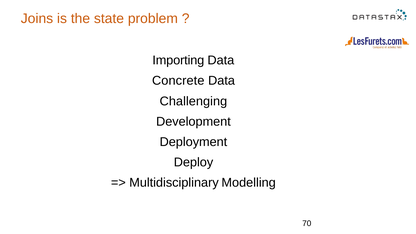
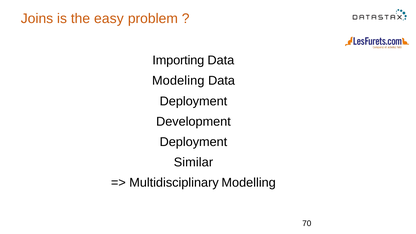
state: state -> easy (109, 19)
Concrete: Concrete -> Modeling (178, 81)
Challenging: Challenging -> Deployment (193, 101)
Deploy: Deploy -> Similar (193, 162)
